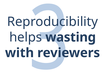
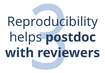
wasting: wasting -> postdoc (71, 37)
